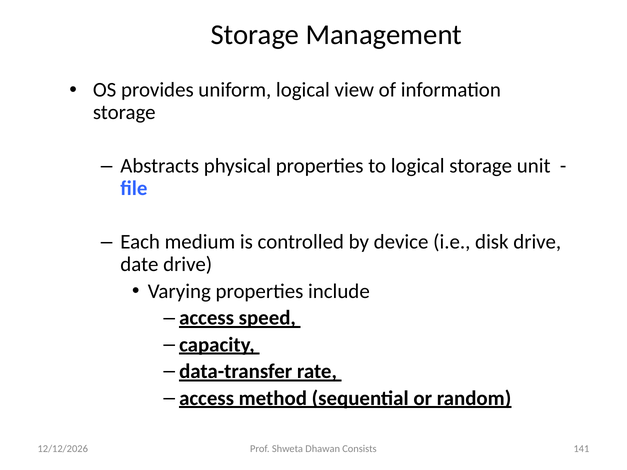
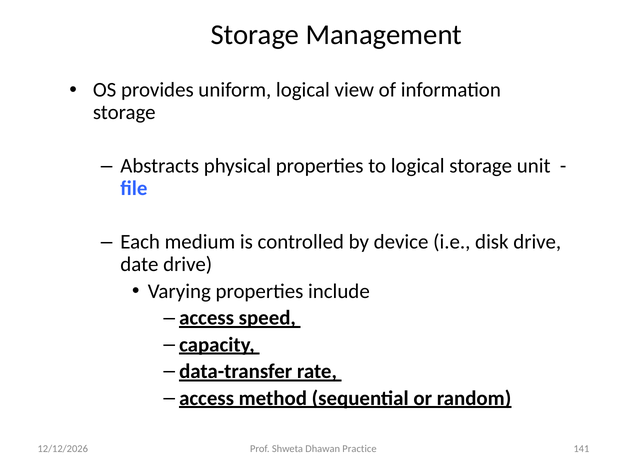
Consists: Consists -> Practice (359, 449)
